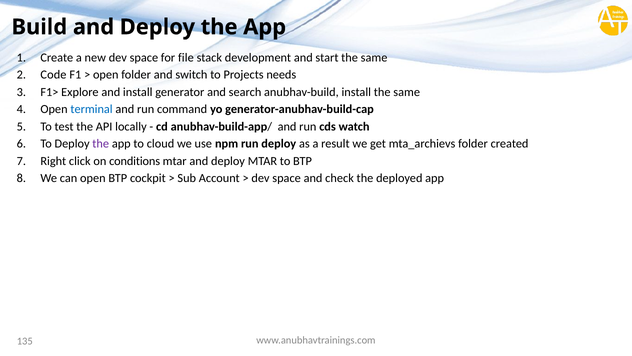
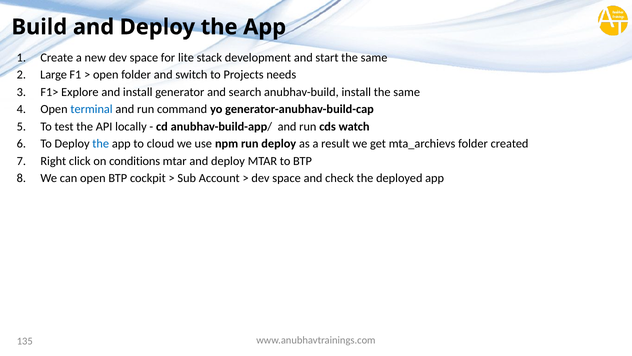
file: file -> lite (186, 57)
Code: Code -> Large (54, 75)
the colour: purple -> blue (101, 144)
